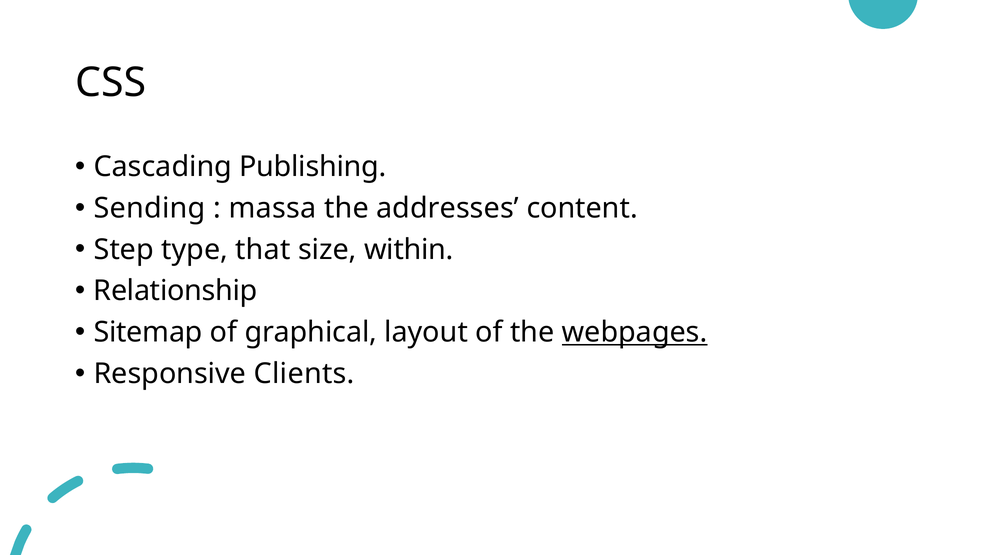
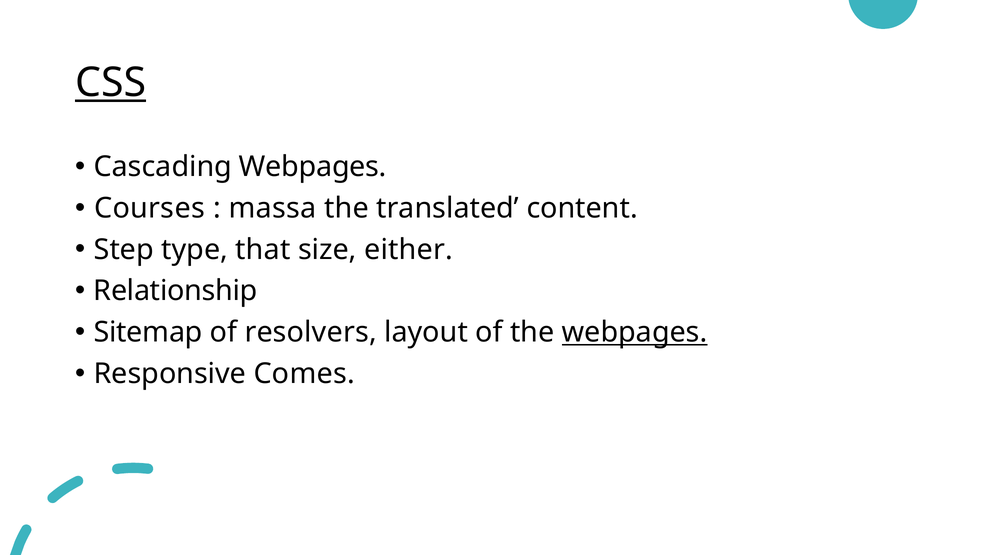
CSS underline: none -> present (111, 83)
Cascading Publishing: Publishing -> Webpages (313, 167)
Sending: Sending -> Courses (149, 208)
addresses: addresses -> translated (448, 208)
within: within -> either (409, 249)
graphical: graphical -> resolvers (311, 332)
Clients: Clients -> Comes (304, 373)
